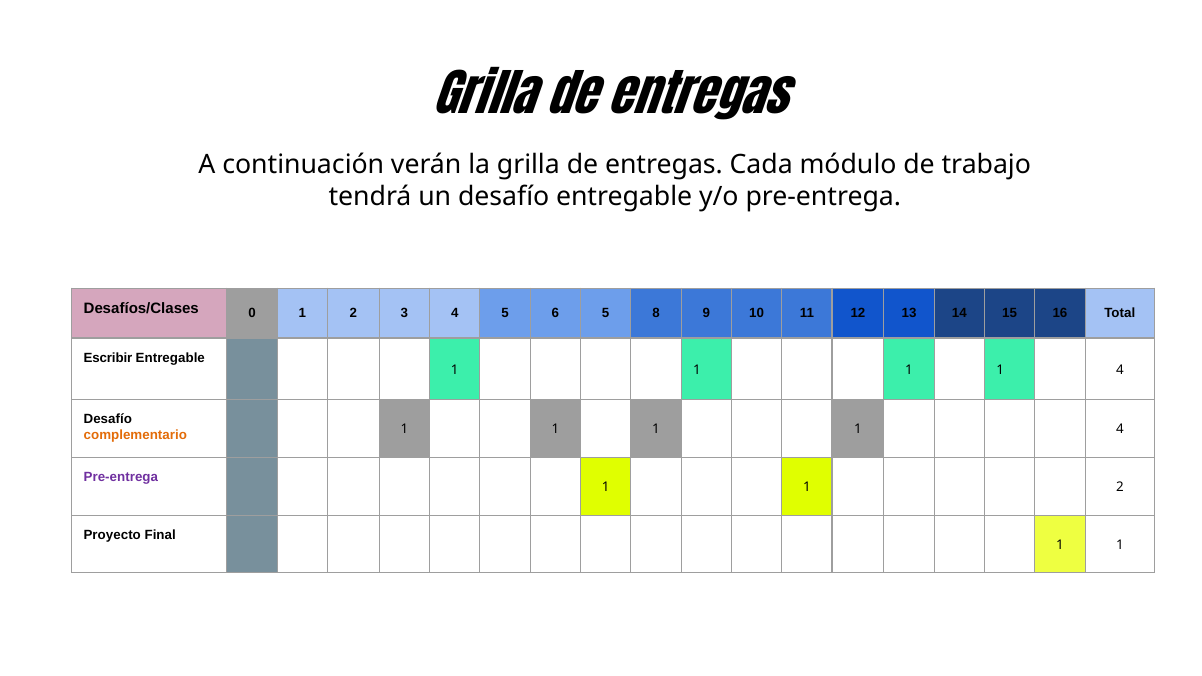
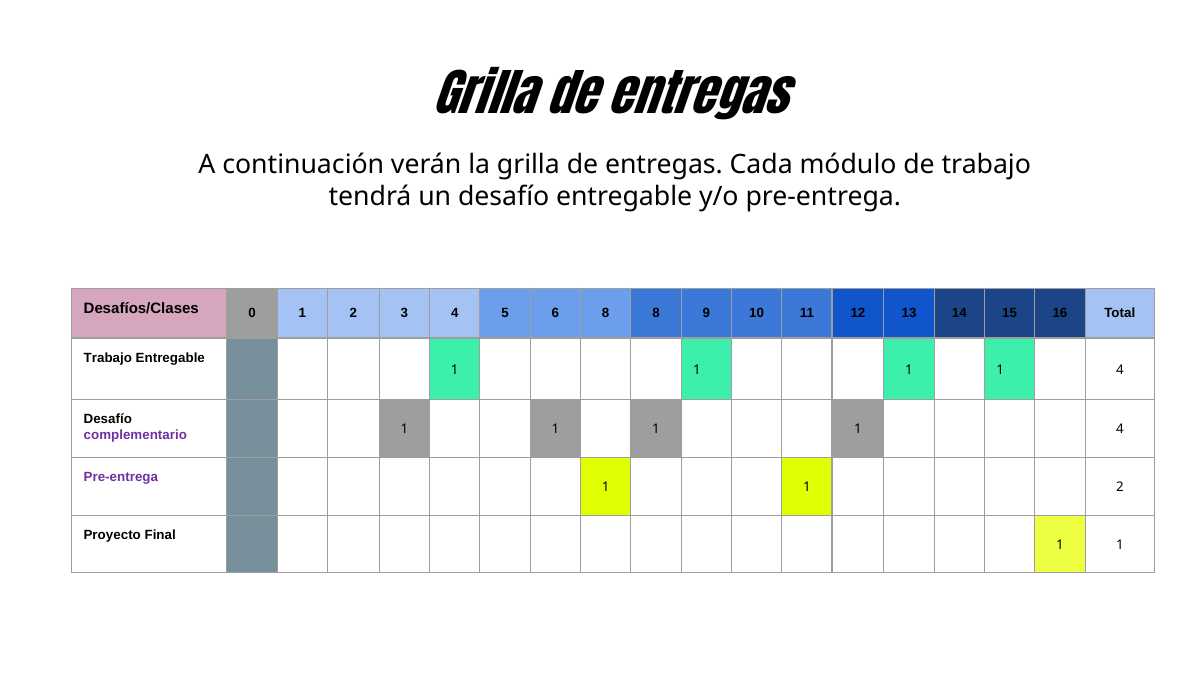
6 5: 5 -> 8 (606, 313)
Escribir: Escribir -> Trabajo (108, 358)
complementario colour: orange -> purple (135, 435)
